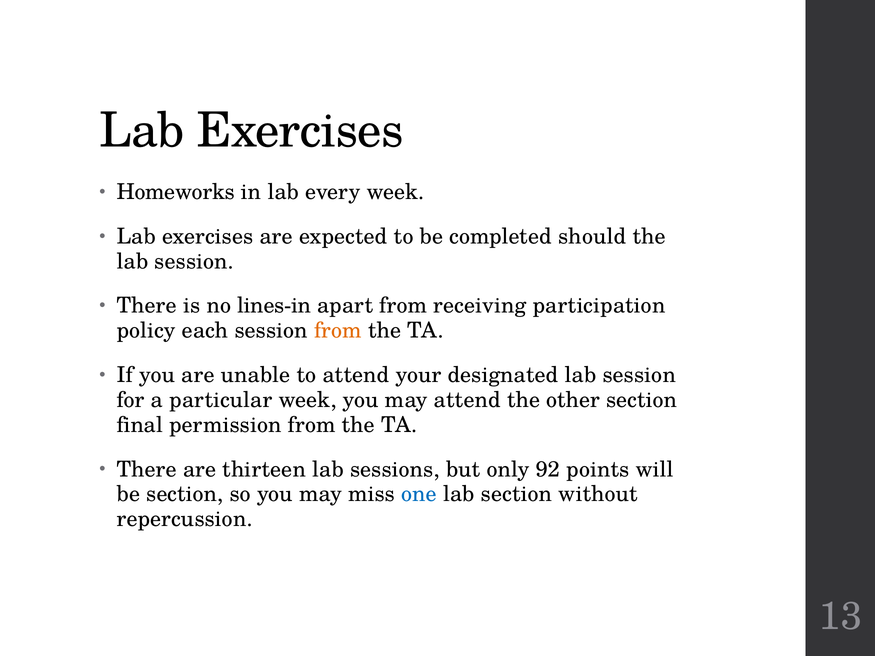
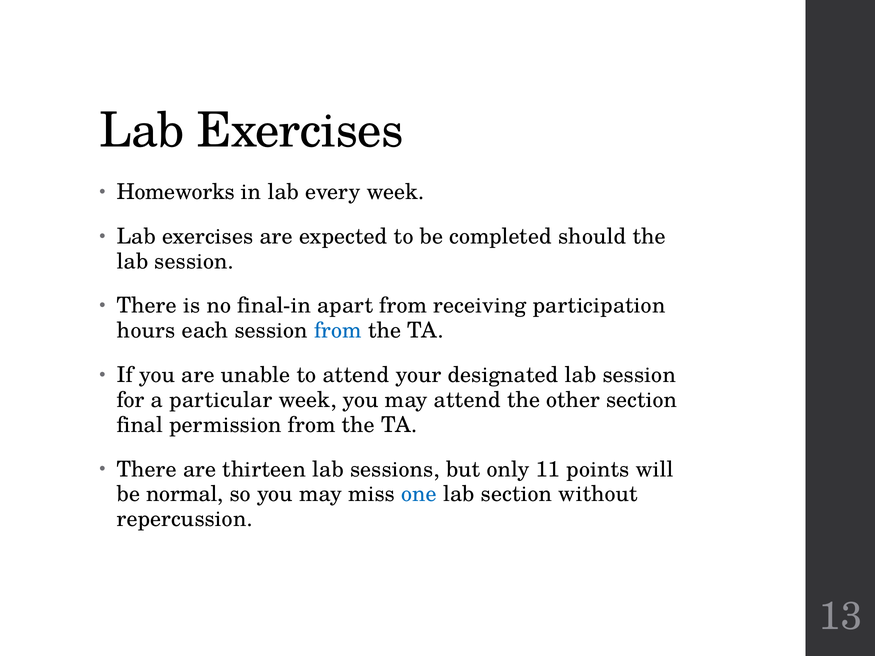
lines-in: lines-in -> final-in (274, 306)
policy: policy -> hours (146, 331)
from colour: orange -> blue (338, 331)
92: 92 -> 11 (548, 469)
be section: section -> normal (185, 494)
